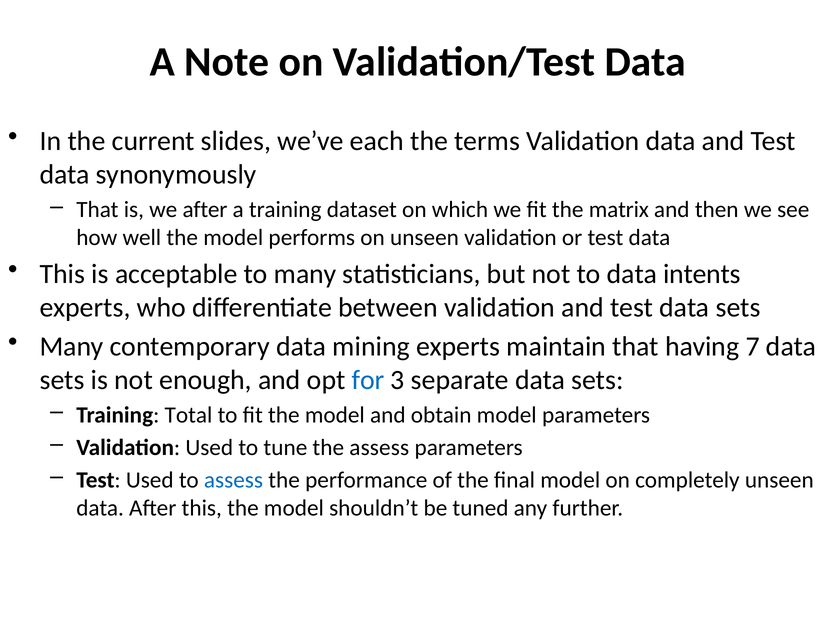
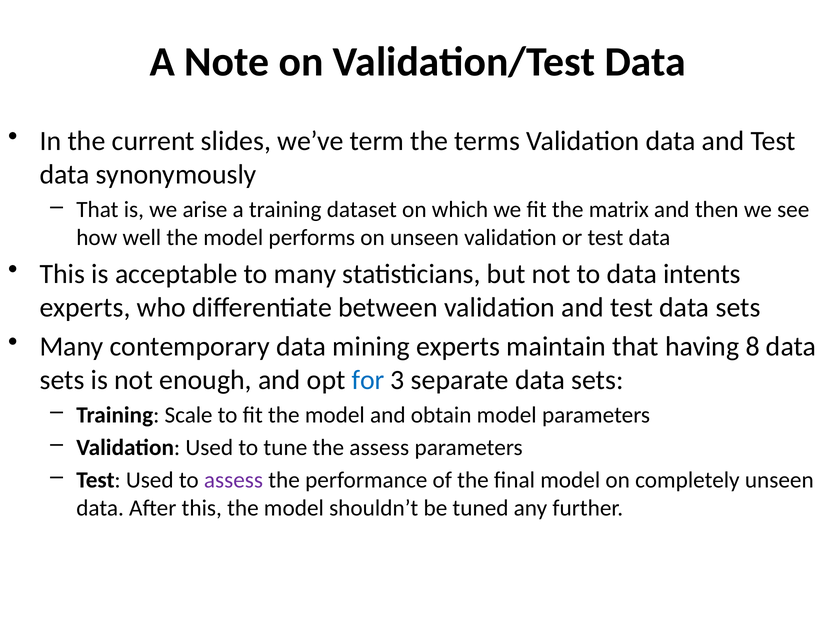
each: each -> term (377, 141)
we after: after -> arise (205, 210)
7: 7 -> 8 (753, 347)
Total: Total -> Scale (189, 415)
assess colour: blue -> purple (234, 480)
